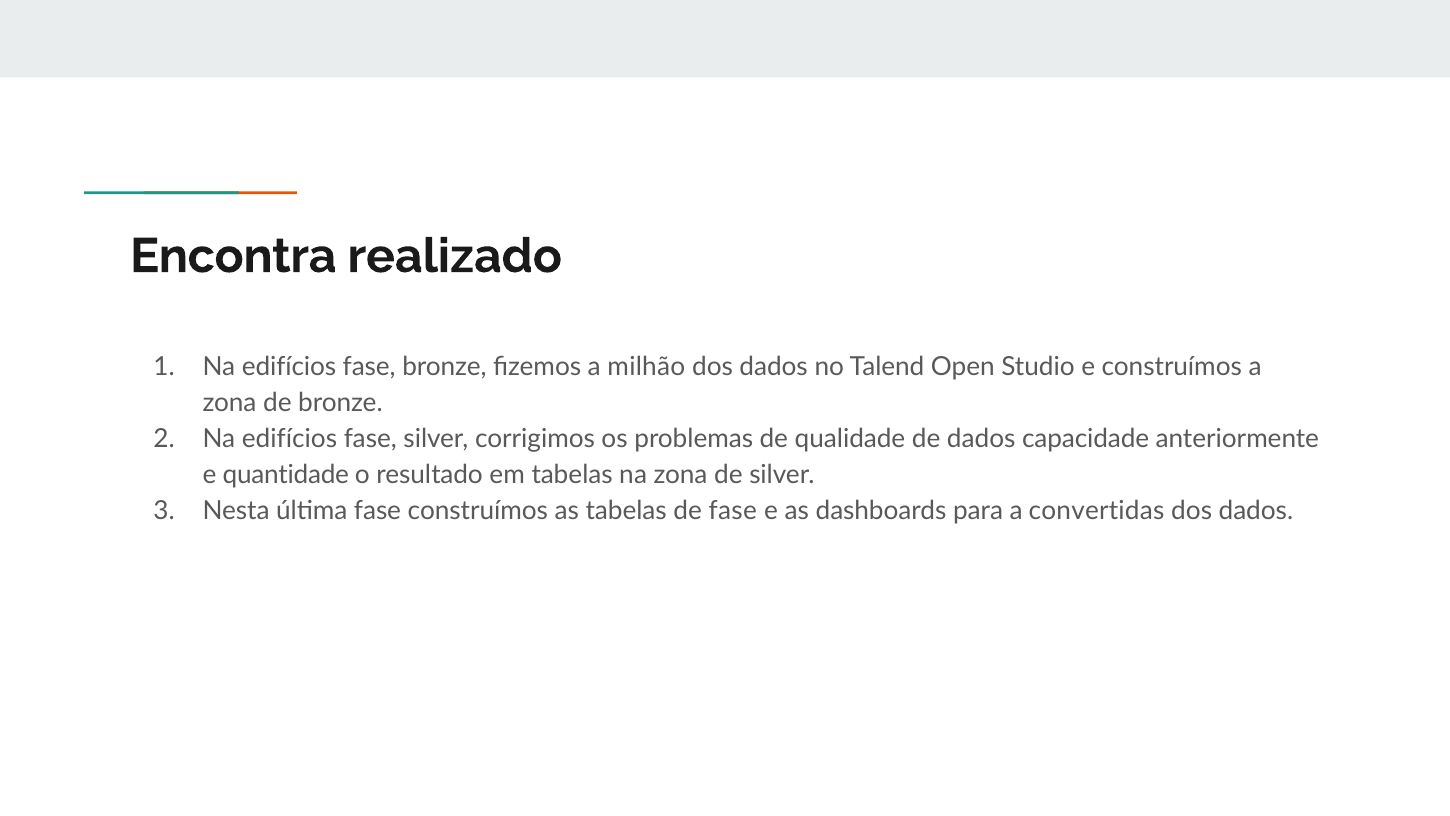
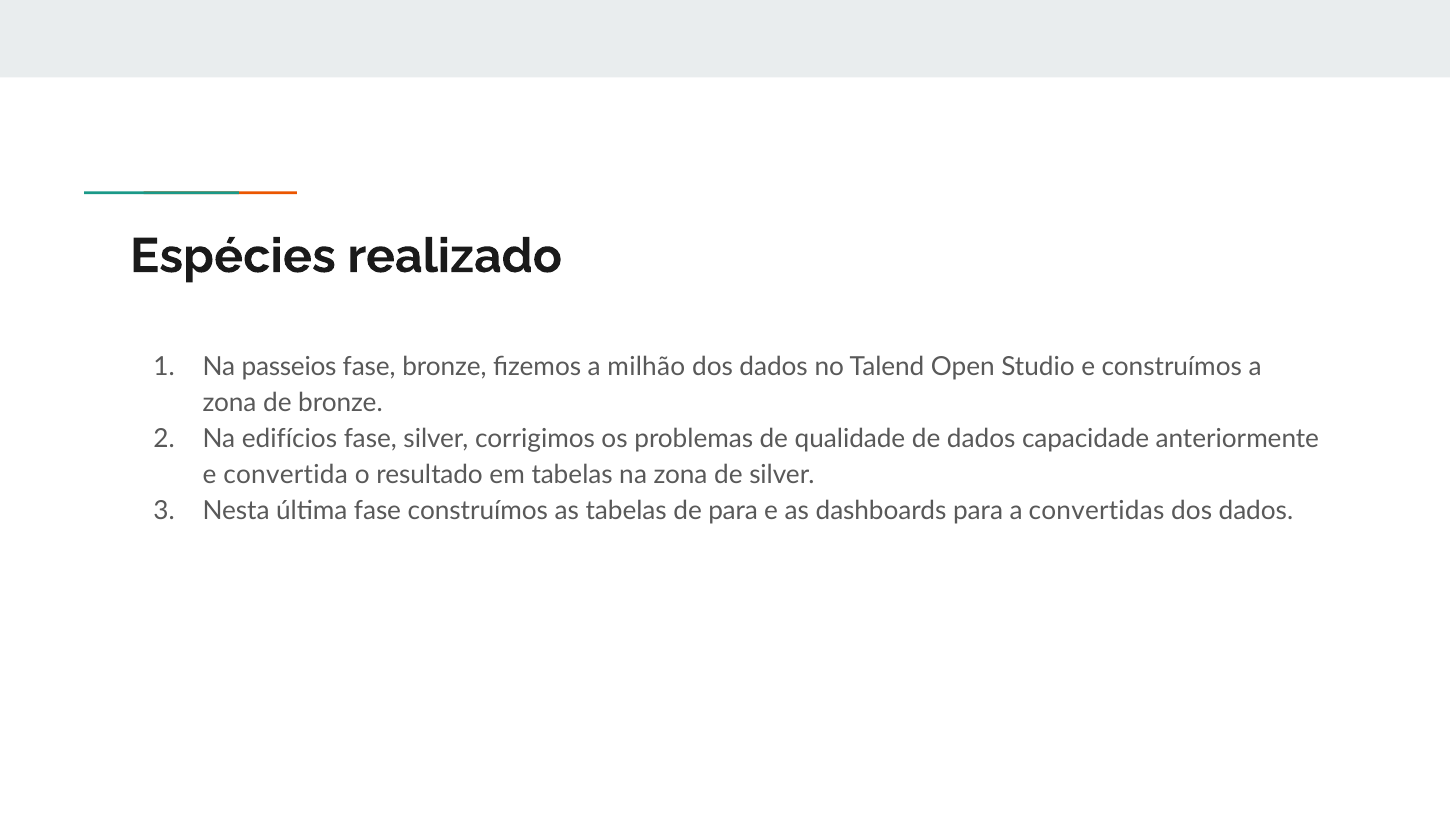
Encontra: Encontra -> Espécies (233, 256)
edifícios: edifícios -> passeios (289, 366)
quantidade: quantidade -> convertida (286, 474)
de fase: fase -> para (733, 510)
